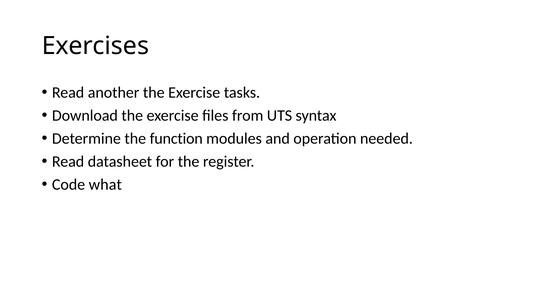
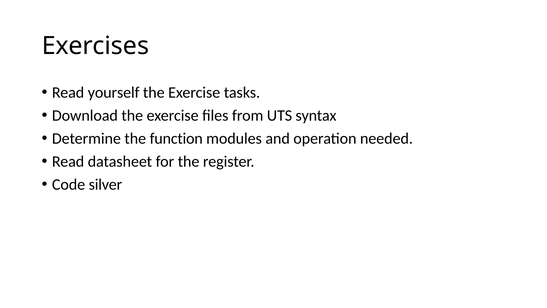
another: another -> yourself (114, 92)
what: what -> silver (105, 184)
